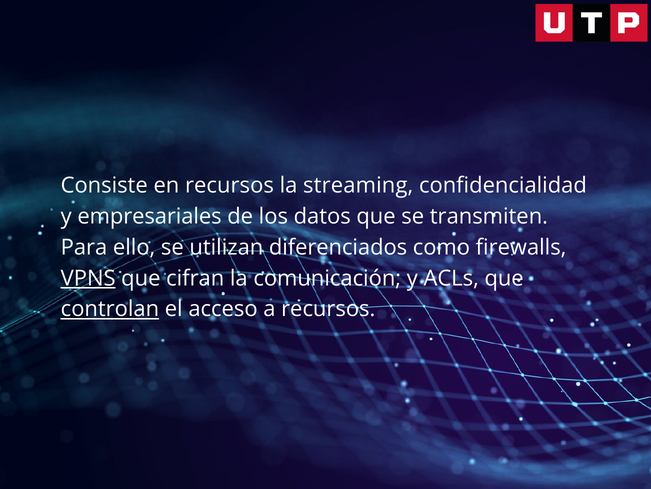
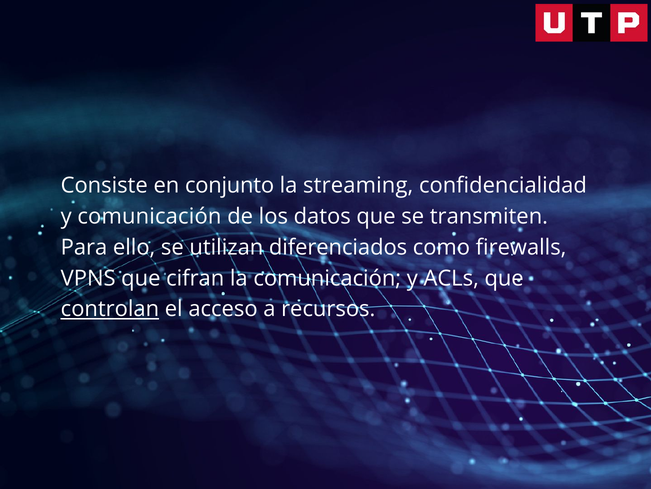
en recursos: recursos -> conjunto (230, 185)
y empresariales: empresariales -> comunicación (149, 216)
VPNS underline: present -> none (88, 278)
